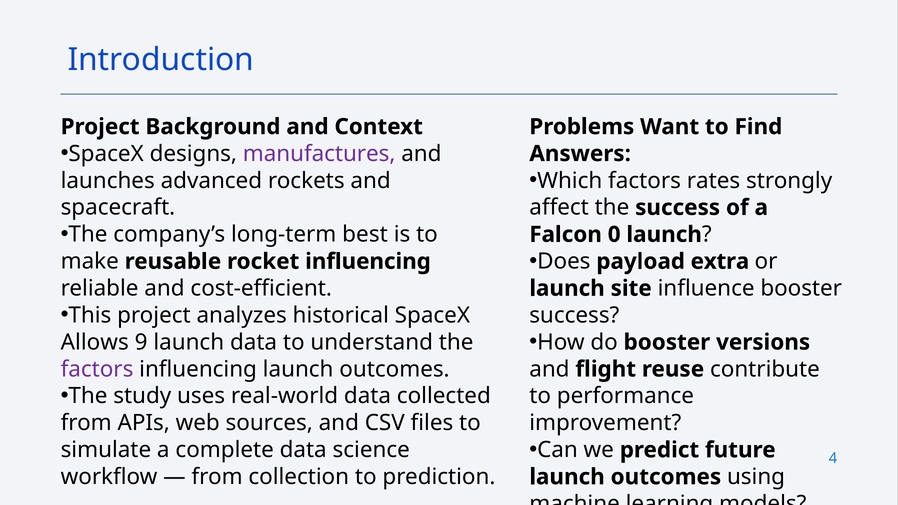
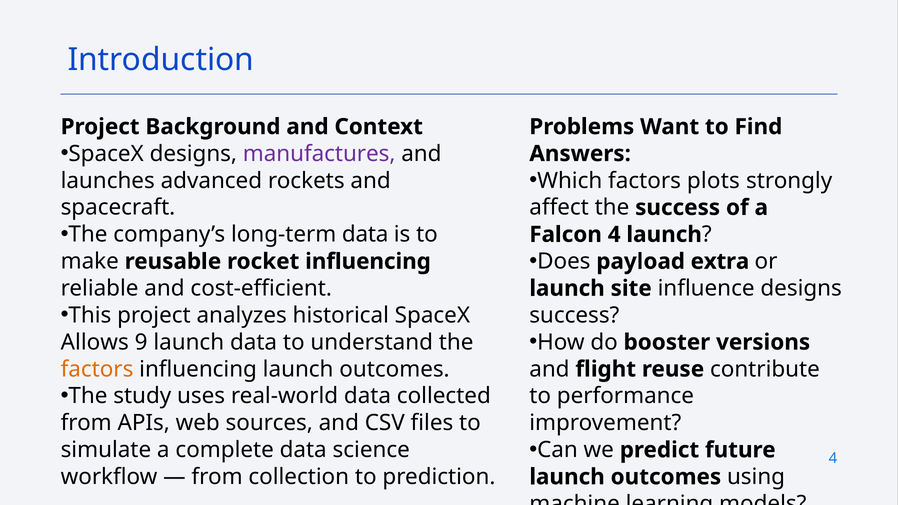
rates: rates -> plots (713, 181)
long-term best: best -> data (365, 235)
Falcon 0: 0 -> 4 (614, 235)
influence booster: booster -> designs (801, 288)
factors colour: purple -> orange (97, 369)
